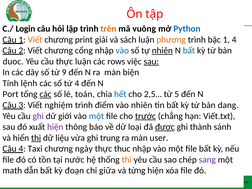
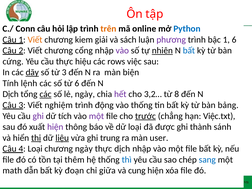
Login: Login -> Conn (25, 29)
vuông: vuông -> online (144, 29)
print: print -> kiem (84, 40)
phương colour: orange -> purple (171, 40)
1 4: 4 -> 6 (234, 40)
vào colour: blue -> purple (122, 51)
duoc: duoc -> cứng (13, 61)
thực luận: luận -> hiệu (83, 61)
sau underline: present -> none (151, 61)
dãy underline: none -> present (32, 72)
từ 9: 9 -> 3 (64, 72)
từ 4: 4 -> 6 (77, 83)
Port: Port -> Dịch (11, 94)
lẻ toán: toán -> ngày (85, 94)
hết colour: blue -> purple (120, 94)
2,5…: 2,5… -> 3,2… (153, 94)
5: 5 -> 8 (177, 94)
điểm: điểm -> động (104, 105)
vào nhiên: nhiên -> thống (142, 105)
dang: dang -> bảng (228, 105)
giới: giới -> tích (65, 116)
một colour: blue -> purple (96, 116)
Viết.txt: Viết.txt -> Việc.txt (219, 116)
được underline: present -> none (165, 127)
liệu underline: none -> present (62, 138)
4 Taxi: Taxi -> Loại (35, 149)
thực thuc: thuc -> dịch (122, 149)
nước: nước -> thêm (74, 160)
thì colour: orange -> blue (127, 160)
sang colour: purple -> blue (207, 160)
từng: từng -> cung (137, 171)
